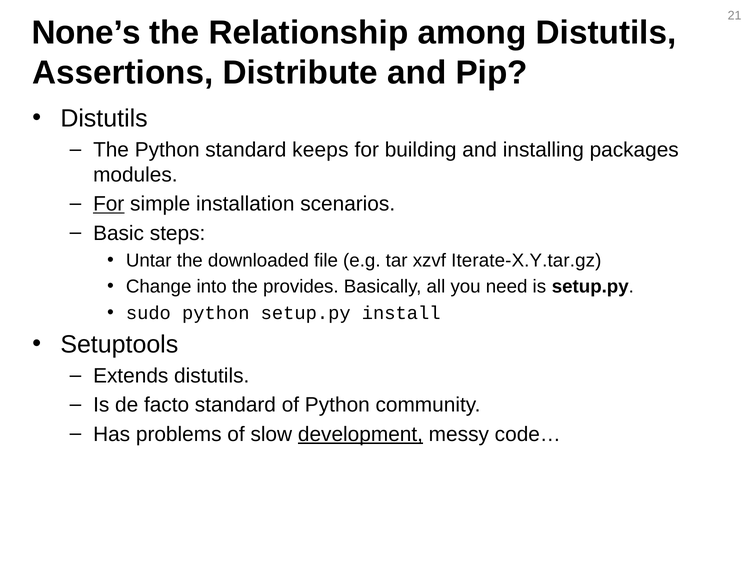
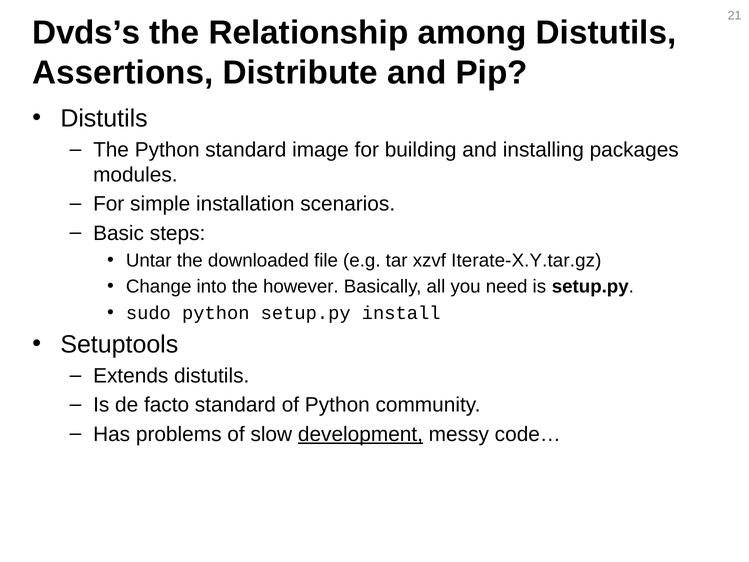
None’s: None’s -> Dvds’s (86, 33)
keeps: keeps -> image (320, 150)
For underline: present -> none (109, 204)
provides: provides -> however (301, 287)
